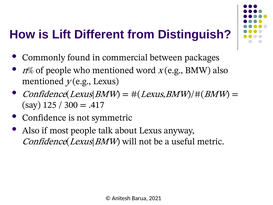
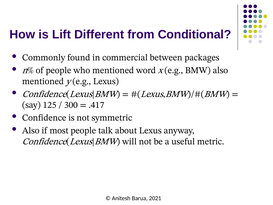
Distinguish: Distinguish -> Conditional (195, 35)
